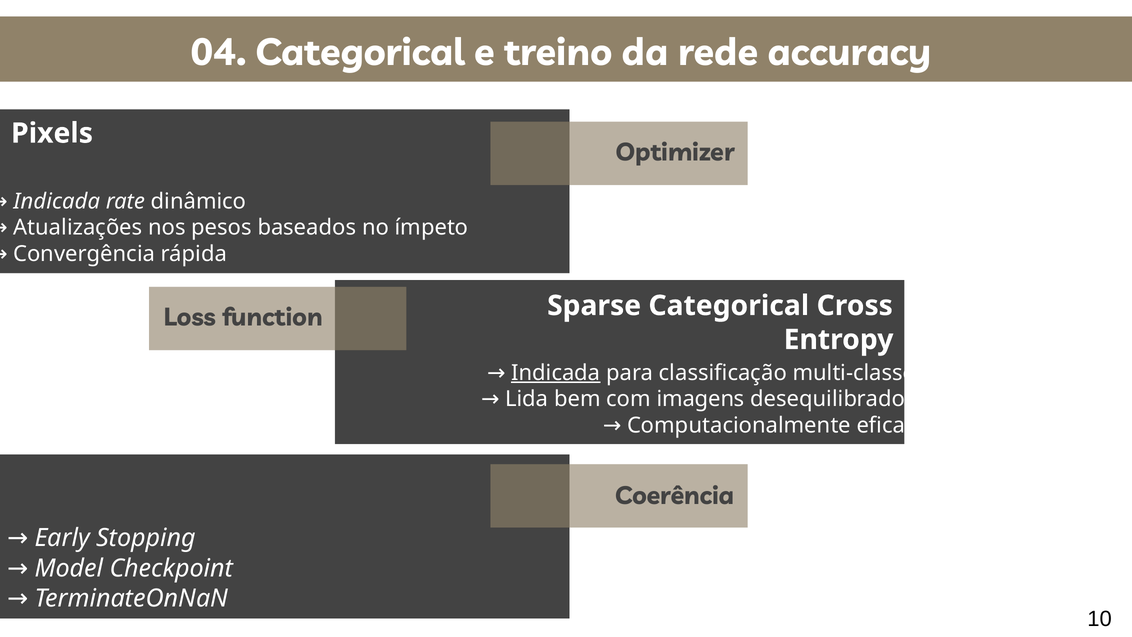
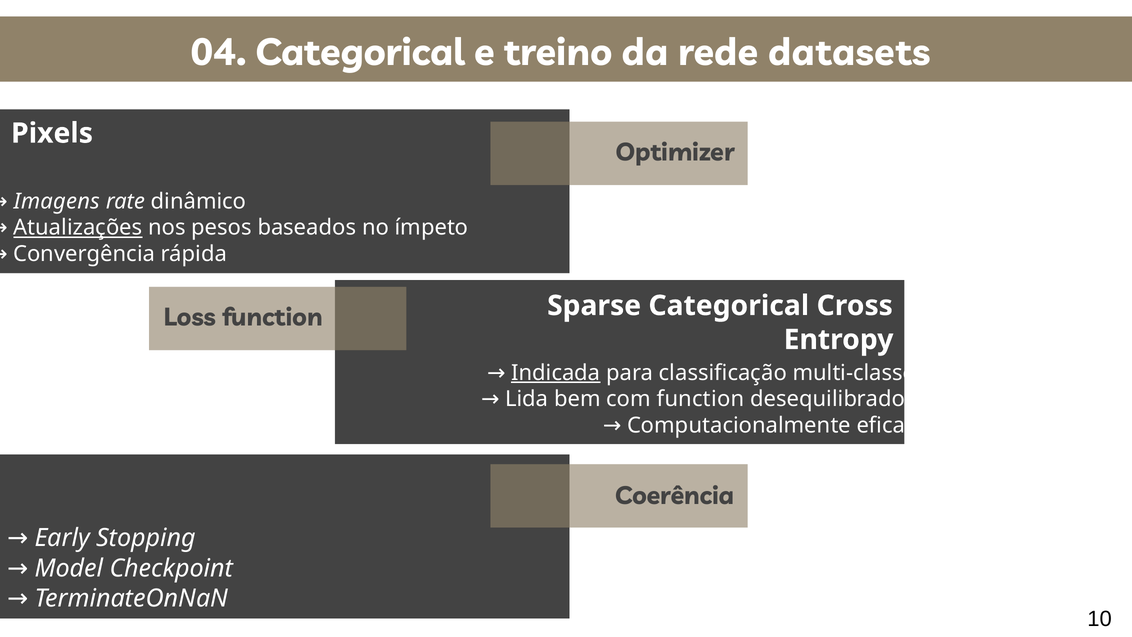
accuracy: accuracy -> datasets (849, 53)
Indicada: Indicada -> Imagens (57, 201)
Atualizações underline: none -> present (78, 228)
com imagens: imagens -> function (700, 399)
